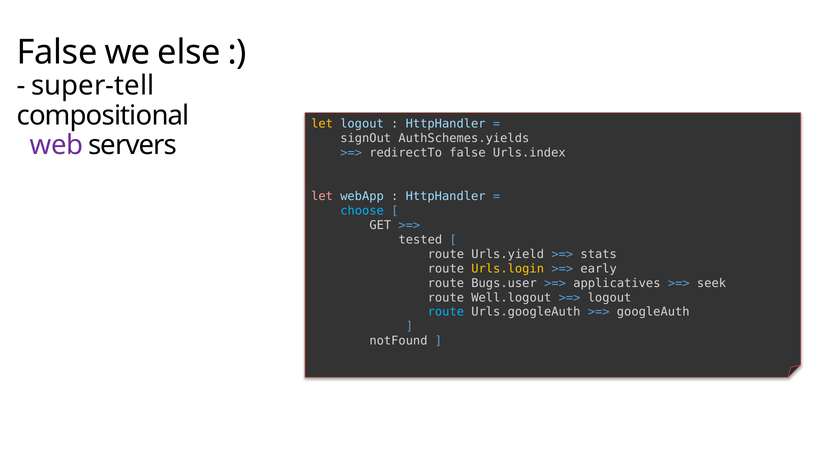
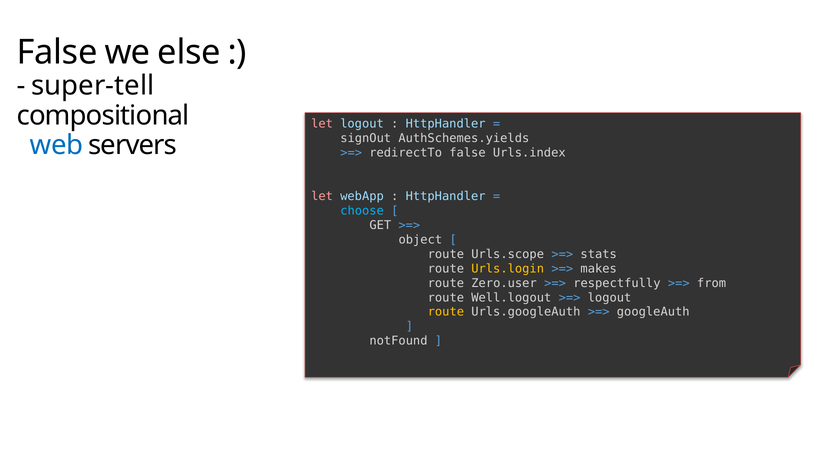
let colour: yellow -> pink (322, 124)
web colour: purple -> blue (57, 145)
tested: tested -> object (420, 240)
Urls.yield: Urls.yield -> Urls.scope (508, 254)
early: early -> makes (599, 269)
Bugs.user: Bugs.user -> Zero.user (504, 283)
applicatives: applicatives -> respectfully (617, 283)
seek: seek -> from (712, 283)
route colour: light blue -> yellow (446, 312)
